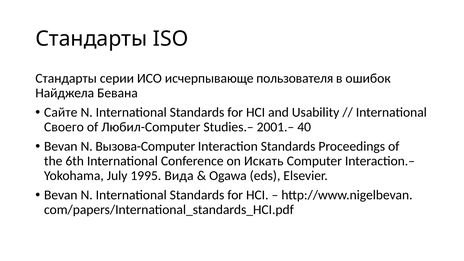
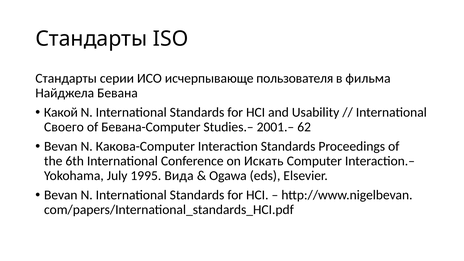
ошибок: ошибок -> фильма (368, 78)
Сайте: Сайте -> Какой (61, 112)
Любил-Computer: Любил-Computer -> Бевана-Computer (151, 127)
40: 40 -> 62 (304, 127)
Вызова-Computer: Вызова-Computer -> Какова-Computer (145, 146)
